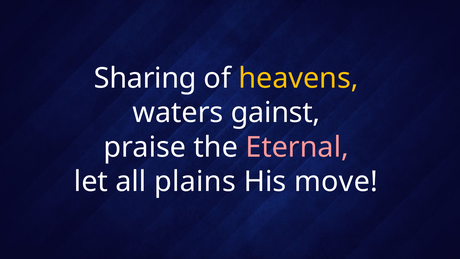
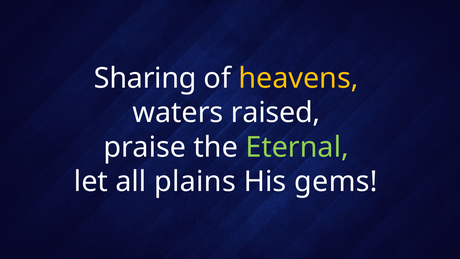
gainst: gainst -> raised (276, 113)
Eternal colour: pink -> light green (297, 147)
move: move -> gems (336, 182)
